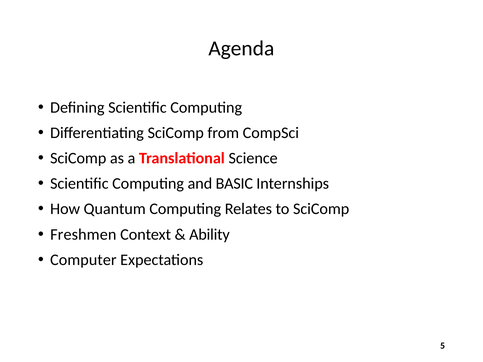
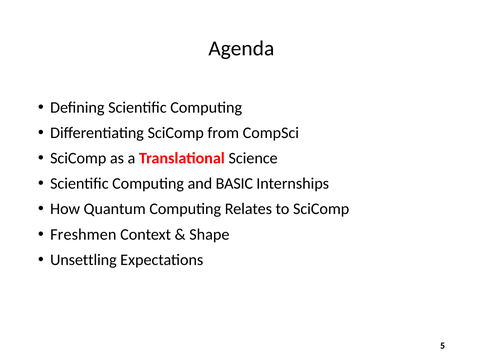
Ability: Ability -> Shape (209, 235)
Computer: Computer -> Unsettling (83, 260)
